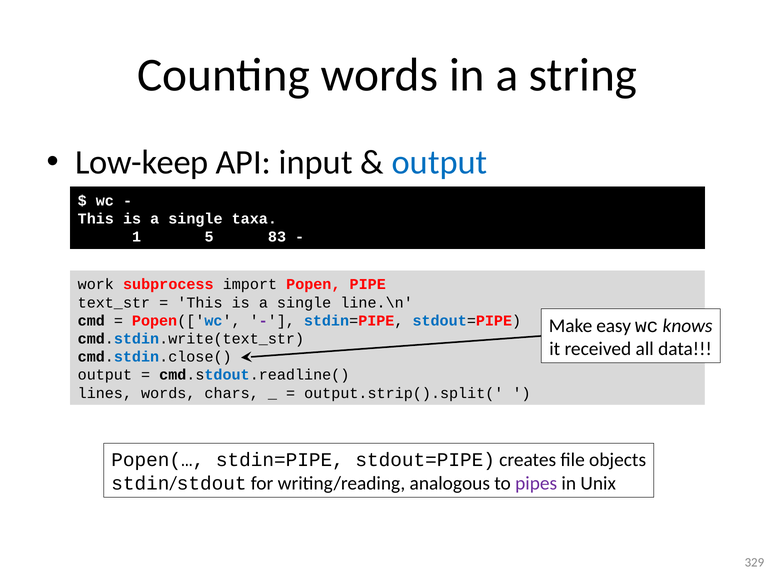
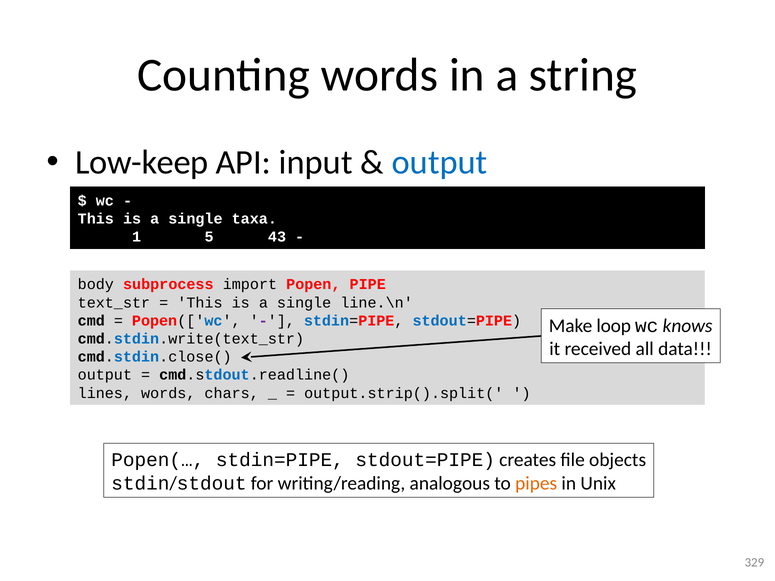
83: 83 -> 43 (277, 237)
work: work -> body (96, 285)
easy: easy -> loop (614, 326)
pipes colour: purple -> orange (536, 483)
